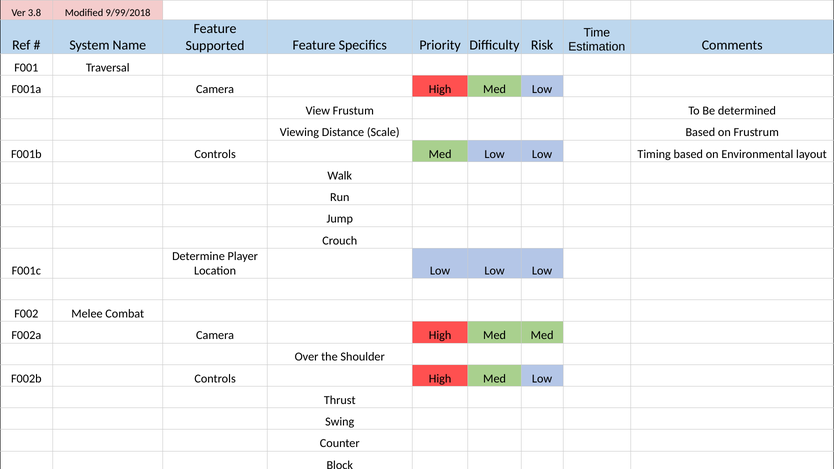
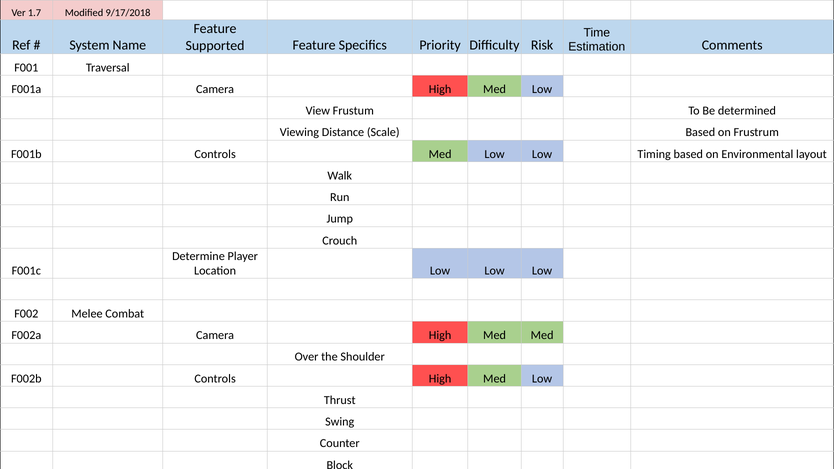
3.8: 3.8 -> 1.7 (35, 13)
9/99/2018: 9/99/2018 -> 9/17/2018 (128, 13)
